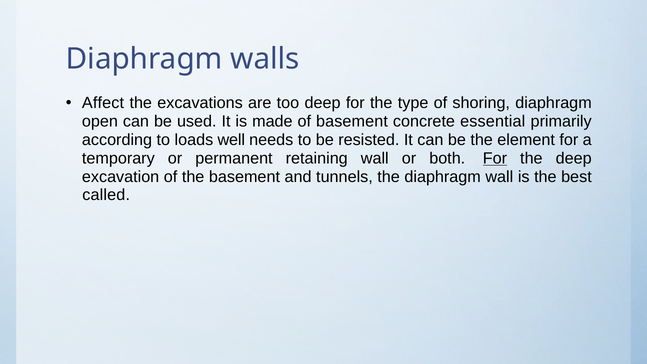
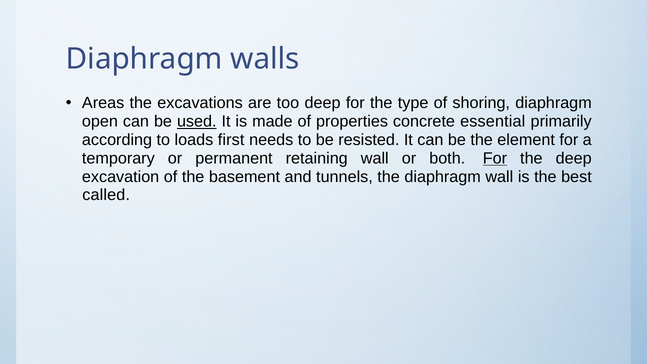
Affect: Affect -> Areas (103, 103)
used underline: none -> present (197, 121)
of basement: basement -> properties (352, 121)
well: well -> first (231, 140)
